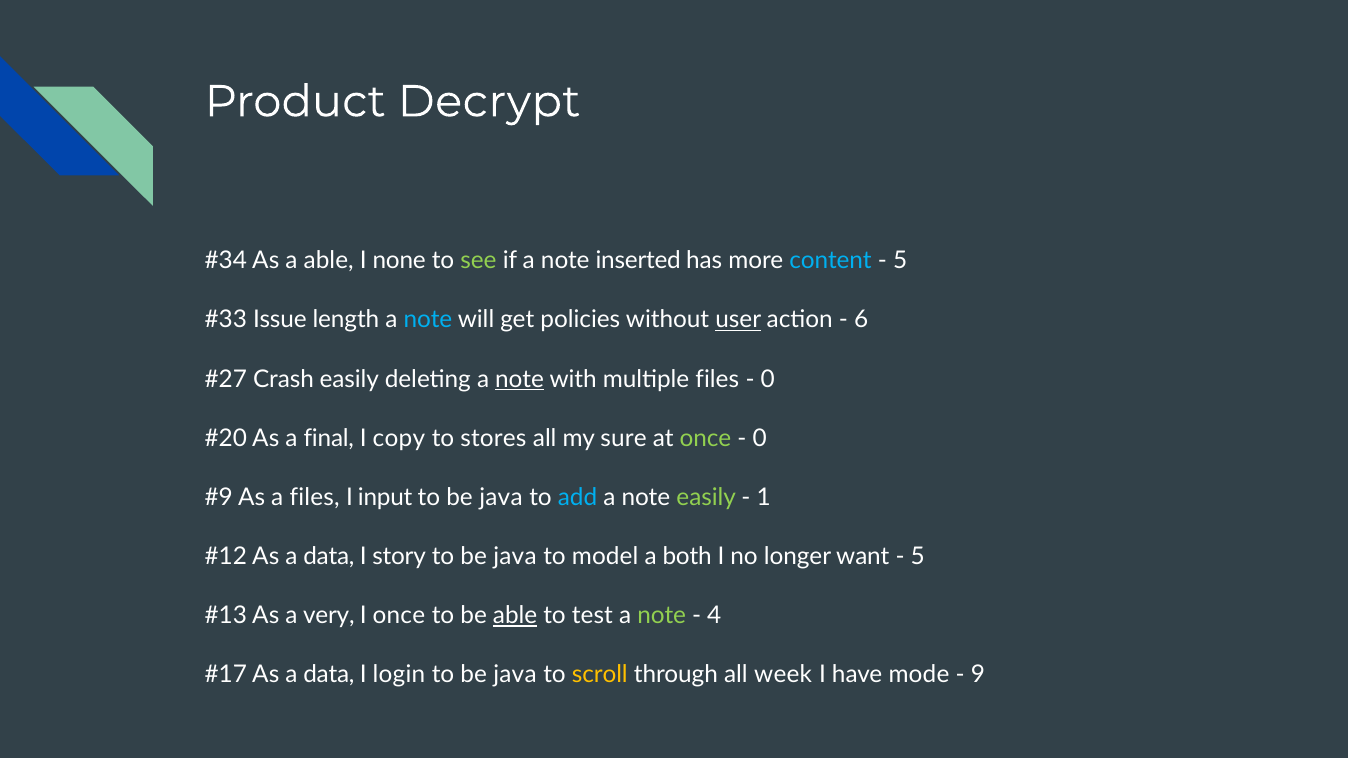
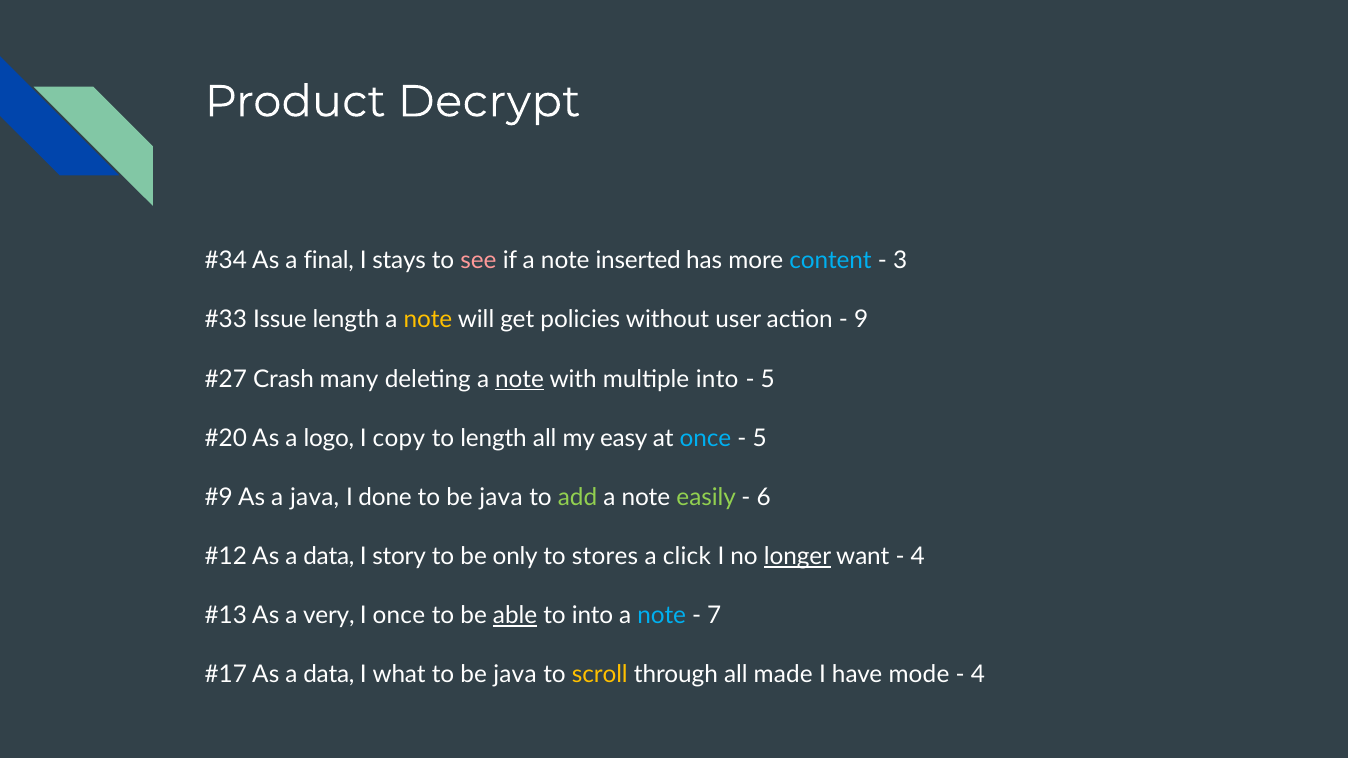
a able: able -> final (329, 261)
none: none -> stays (399, 261)
see colour: light green -> pink (478, 261)
5: 5 -> 3 (900, 261)
note colour: light blue -> yellow (428, 320)
user underline: present -> none (738, 320)
6: 6 -> 9 (861, 320)
Crash easily: easily -> many (349, 379)
multiple files: files -> into (717, 379)
0: 0 -> 5 (768, 379)
final: final -> logo (329, 438)
to stores: stores -> length (494, 438)
sure: sure -> easy (624, 438)
once colour: light green -> light blue (705, 438)
0: 0 -> 5 (760, 438)
a files: files -> java (315, 498)
input: input -> done (385, 498)
add colour: light blue -> light green (578, 498)
1: 1 -> 6 (764, 498)
java: java -> only (515, 557)
model: model -> stores (605, 557)
both: both -> click (687, 557)
longer underline: none -> present (798, 557)
5: 5 -> 4 (918, 557)
to test: test -> into (593, 616)
note colour: light green -> light blue (662, 616)
4: 4 -> 7 (714, 616)
login: login -> what (399, 675)
week: week -> made (783, 675)
9: 9 -> 4 (978, 675)
